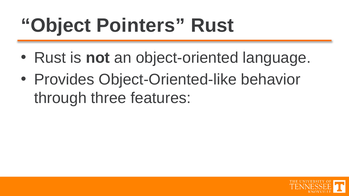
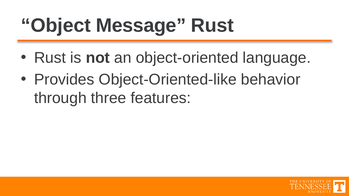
Pointers: Pointers -> Message (141, 26)
